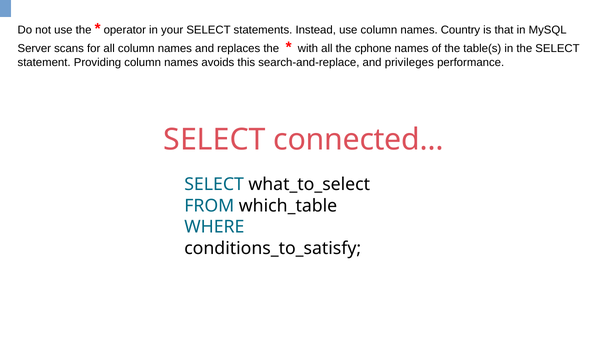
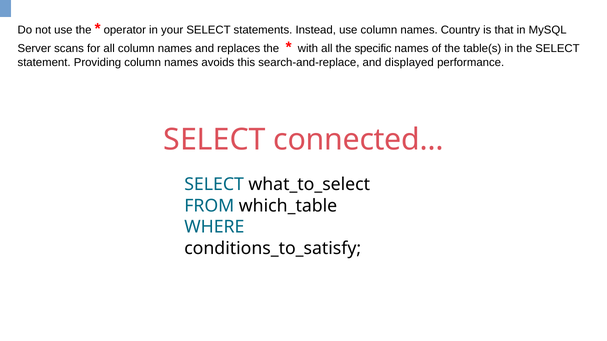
cphone: cphone -> specific (373, 48)
privileges: privileges -> displayed (409, 63)
